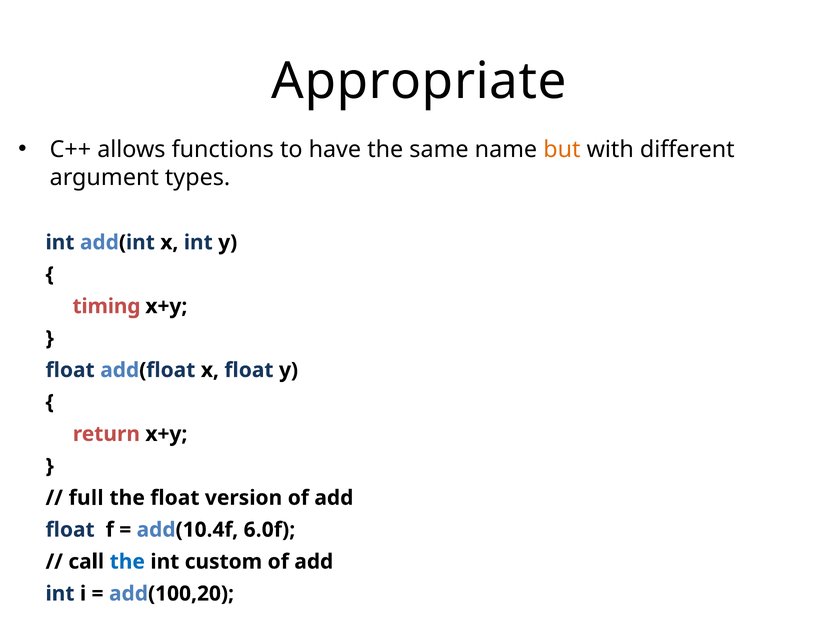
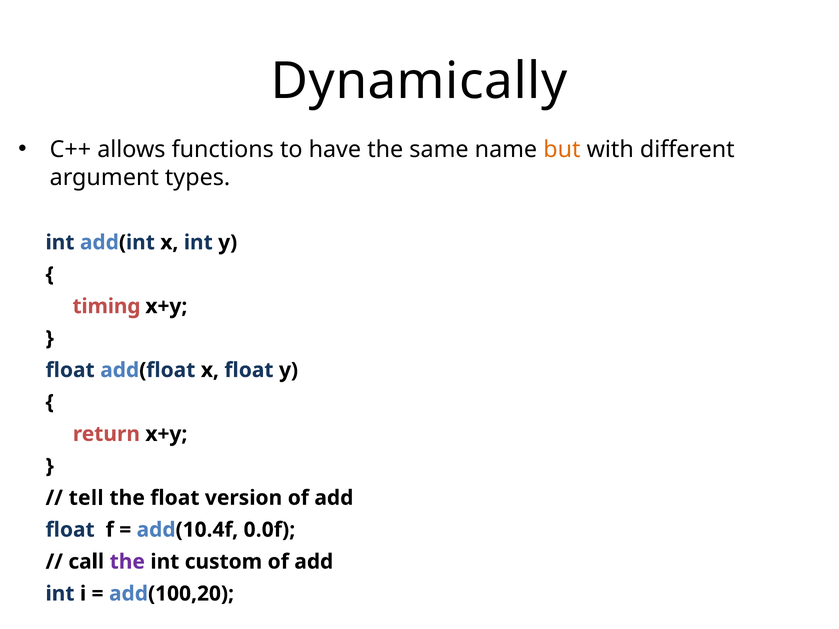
Appropriate: Appropriate -> Dynamically (419, 81)
full: full -> tell (86, 498)
6.0f: 6.0f -> 0.0f (269, 530)
the colour: blue -> purple (127, 562)
